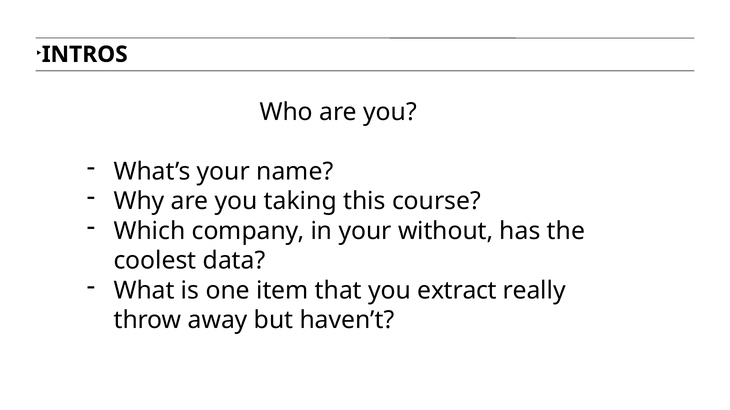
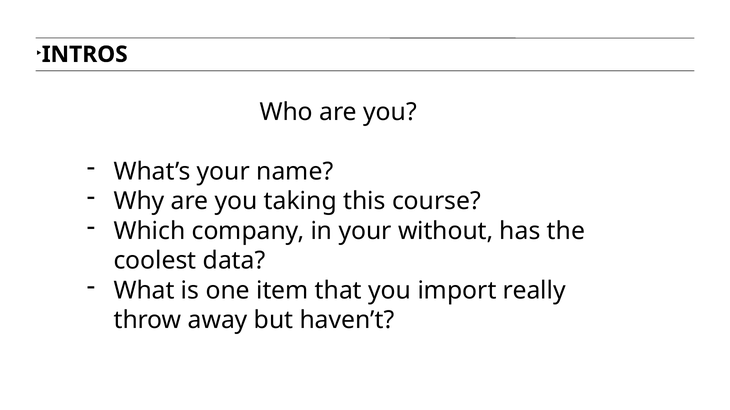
extract: extract -> import (457, 290)
